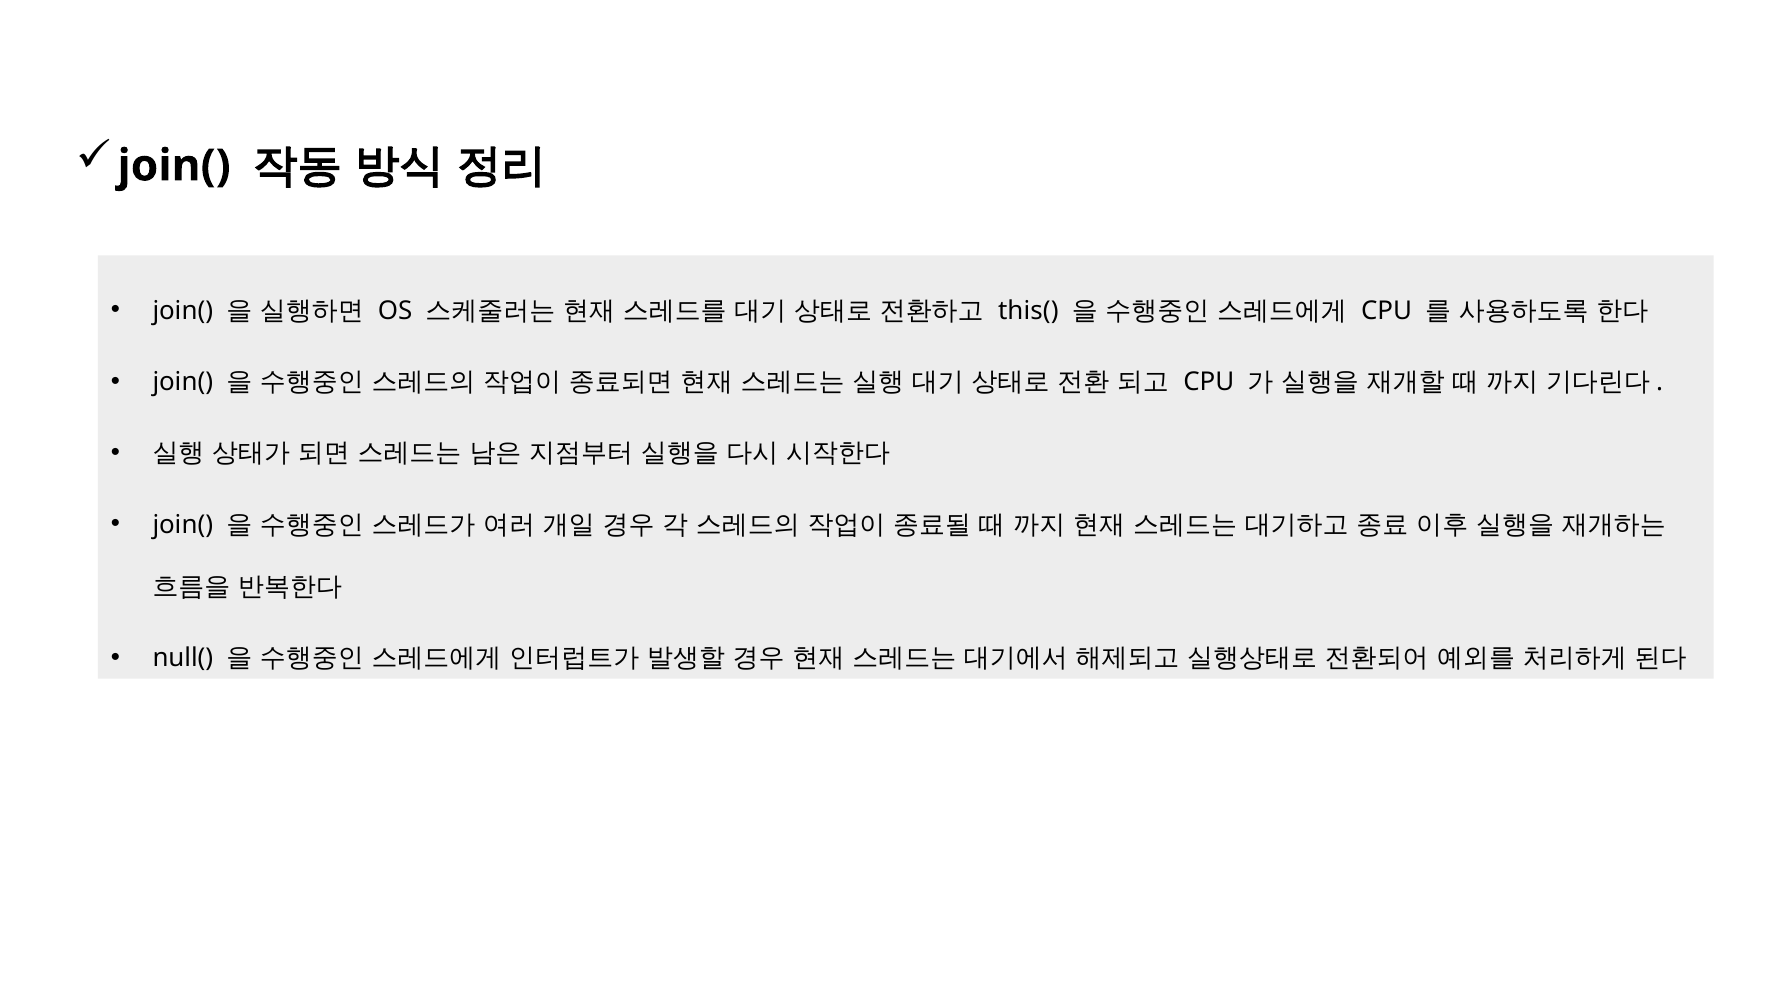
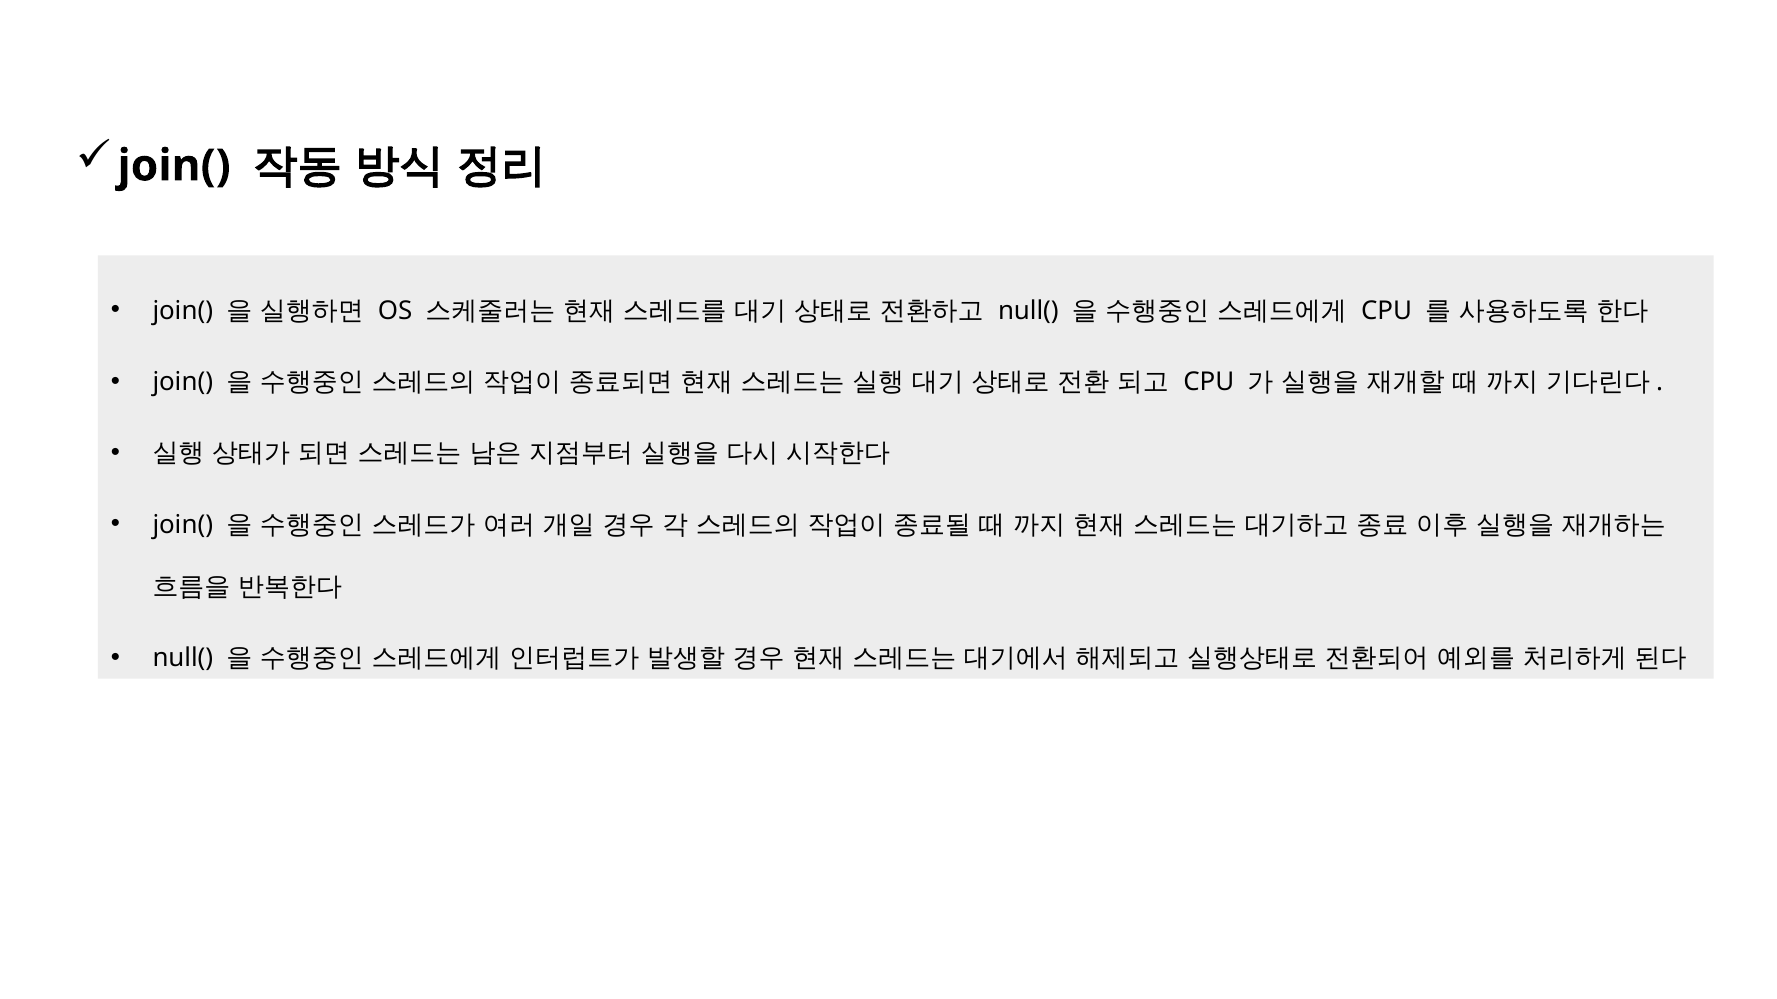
this(: this( -> null( (1028, 311)
